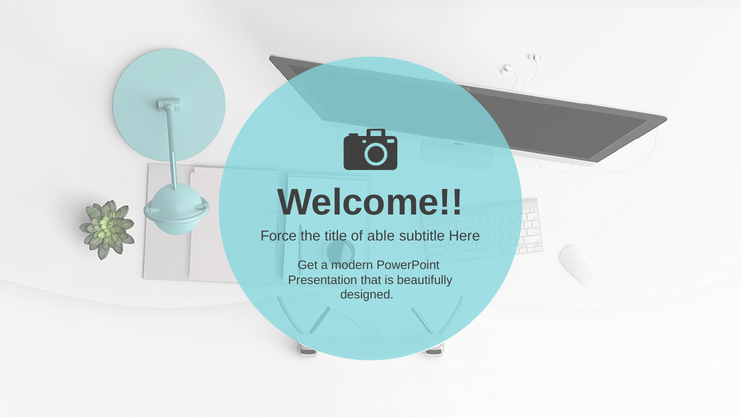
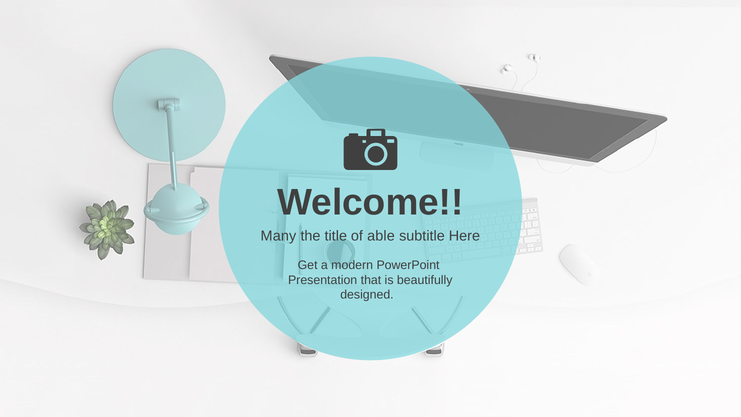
Force: Force -> Many (278, 236)
